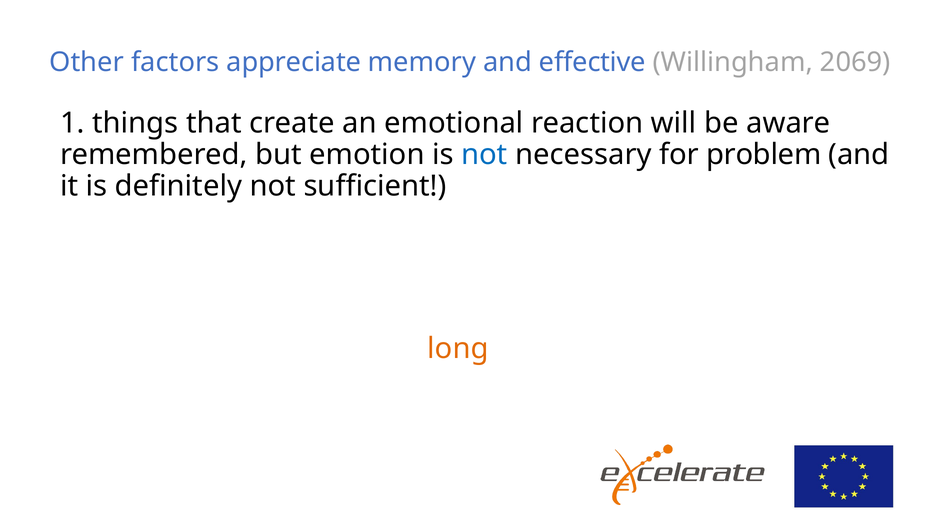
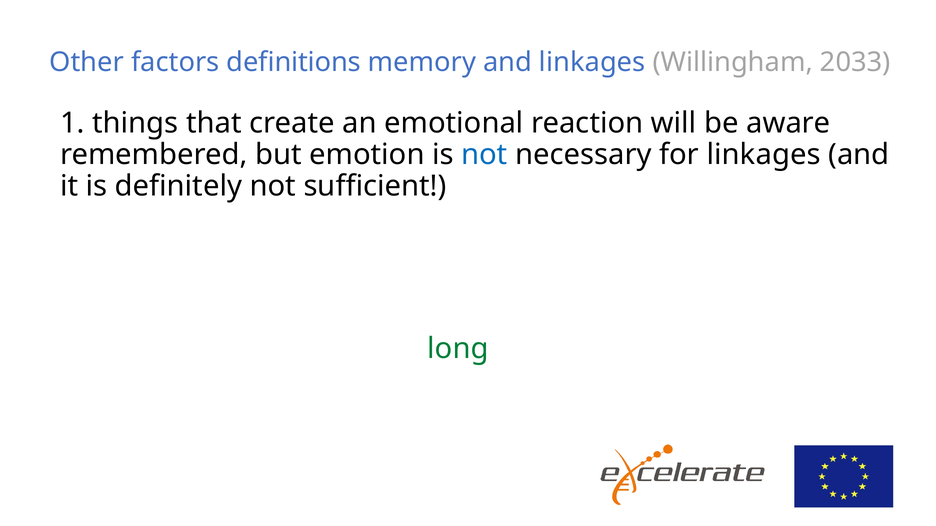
appreciate: appreciate -> definitions (294, 62)
and effective: effective -> linkages (592, 62)
2069: 2069 -> 2033 (855, 62)
for problem: problem -> linkages (764, 155)
long colour: orange -> green (458, 349)
